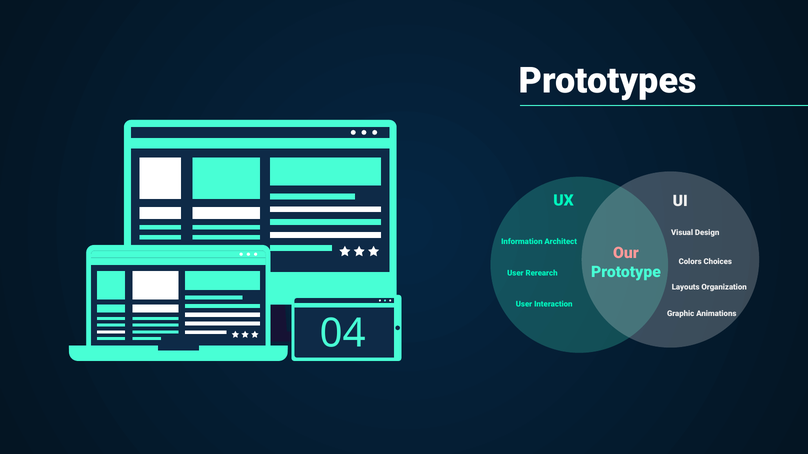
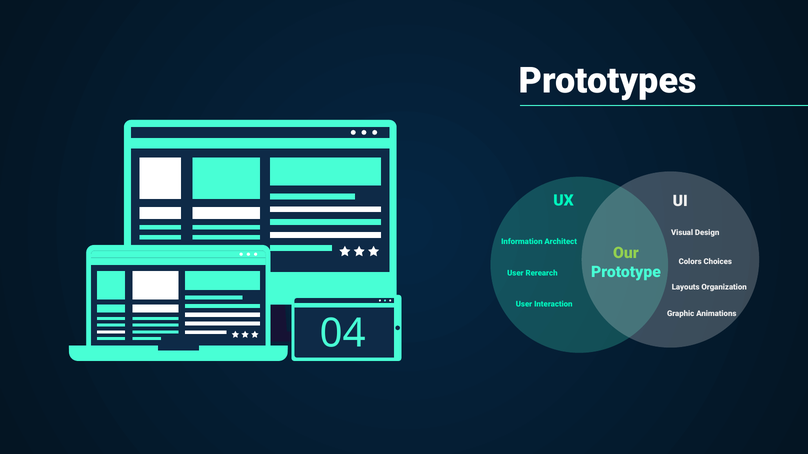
Our colour: pink -> light green (626, 254)
